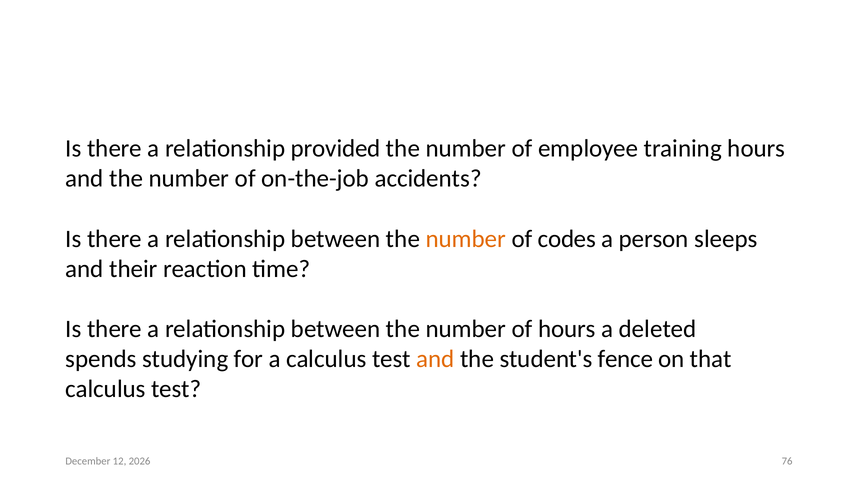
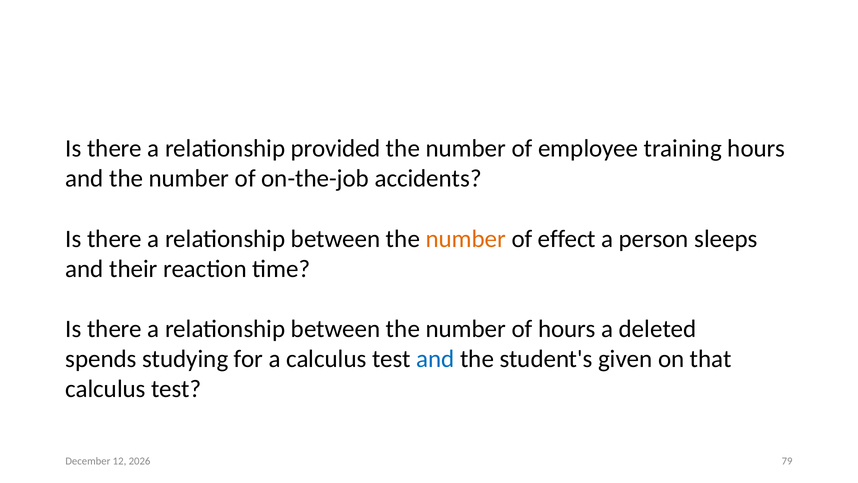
codes: codes -> effect (567, 239)
and colour: orange -> blue (435, 359)
fence: fence -> given (625, 359)
76: 76 -> 79 (787, 461)
